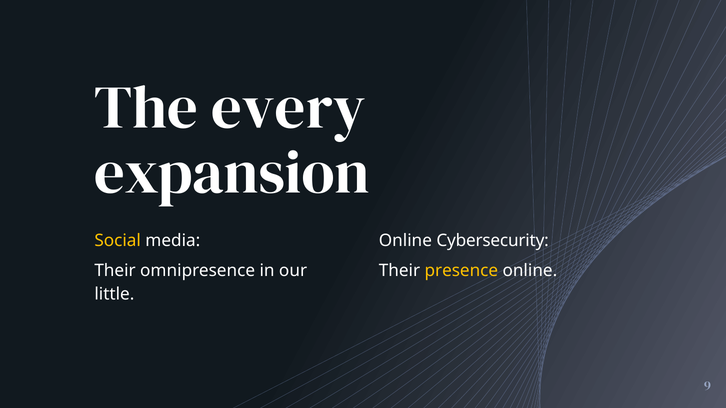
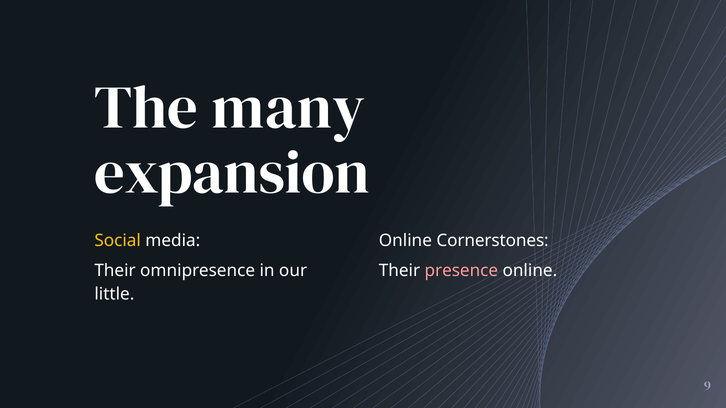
every: every -> many (288, 108)
Cybersecurity: Cybersecurity -> Cornerstones (493, 241)
presence colour: yellow -> pink (461, 271)
